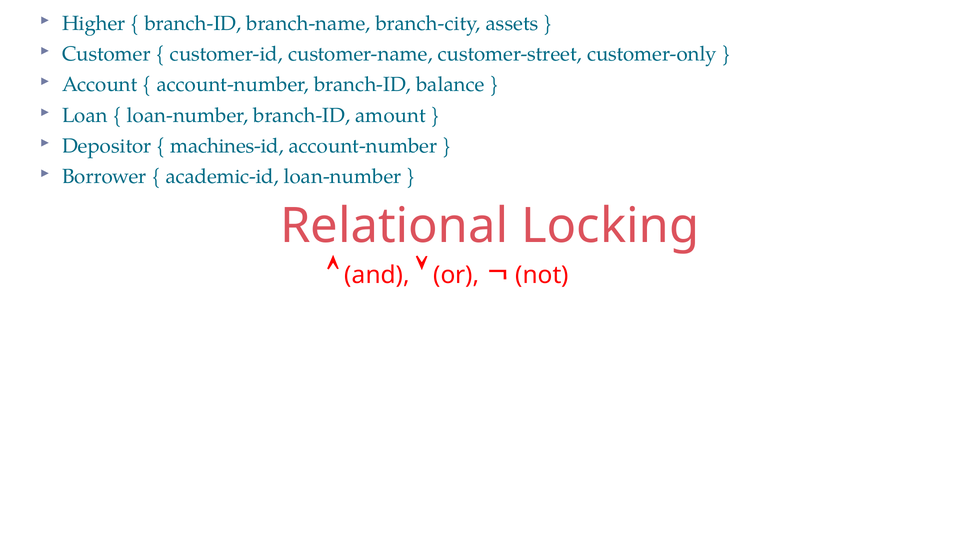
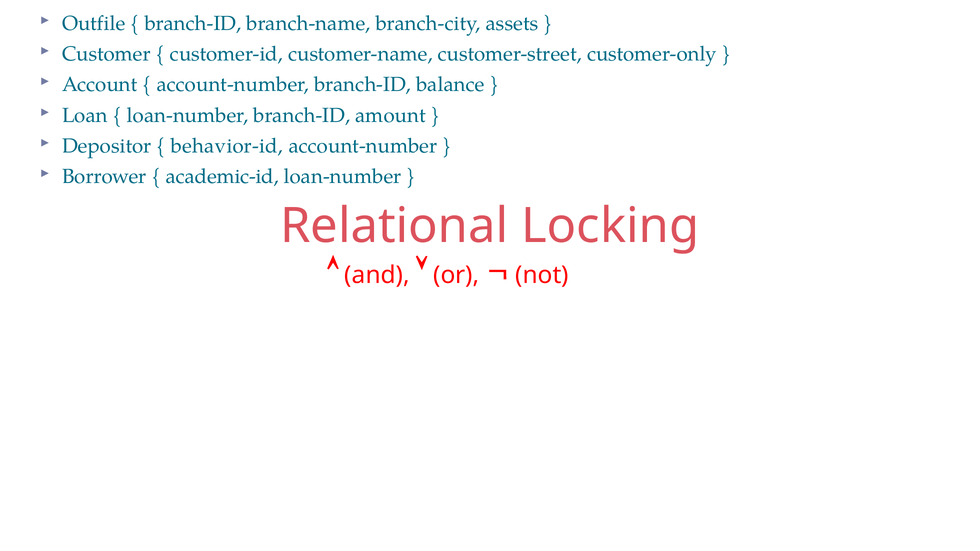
Higher: Higher -> Outfile (94, 23)
machines-id: machines-id -> behavior-id (227, 146)
